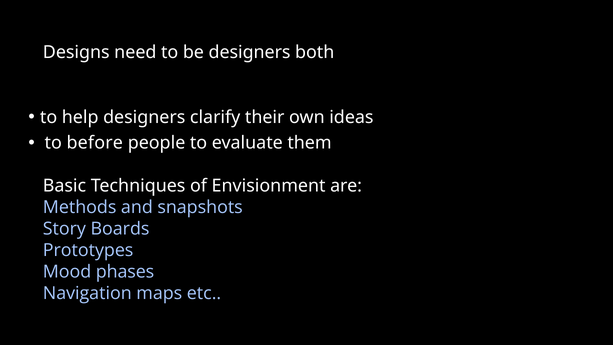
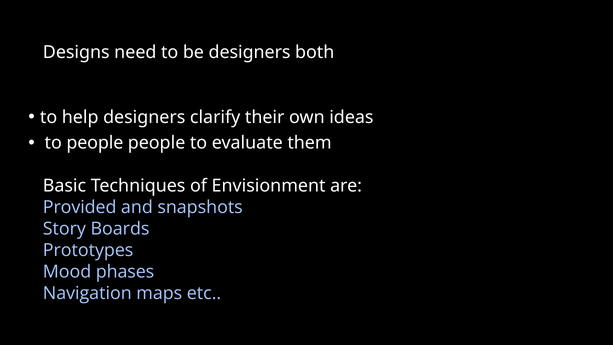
to before: before -> people (95, 143)
Methods: Methods -> Provided (80, 207)
